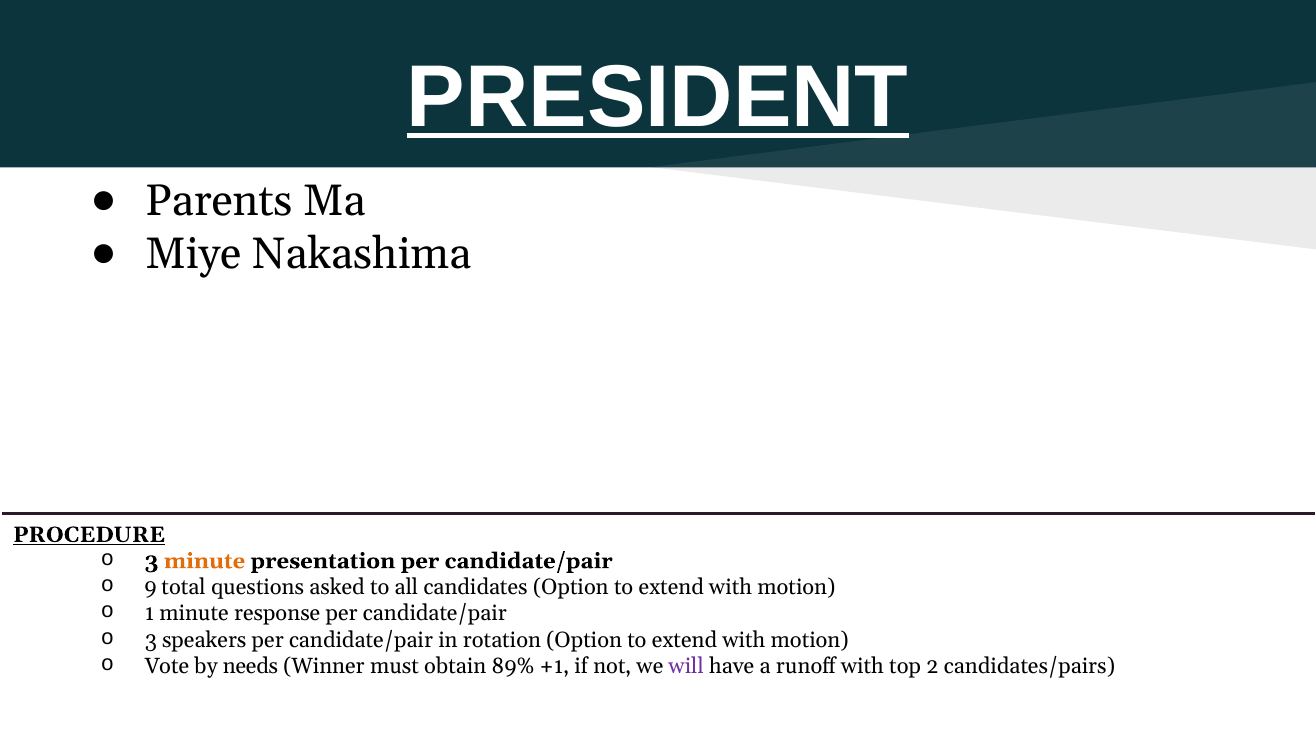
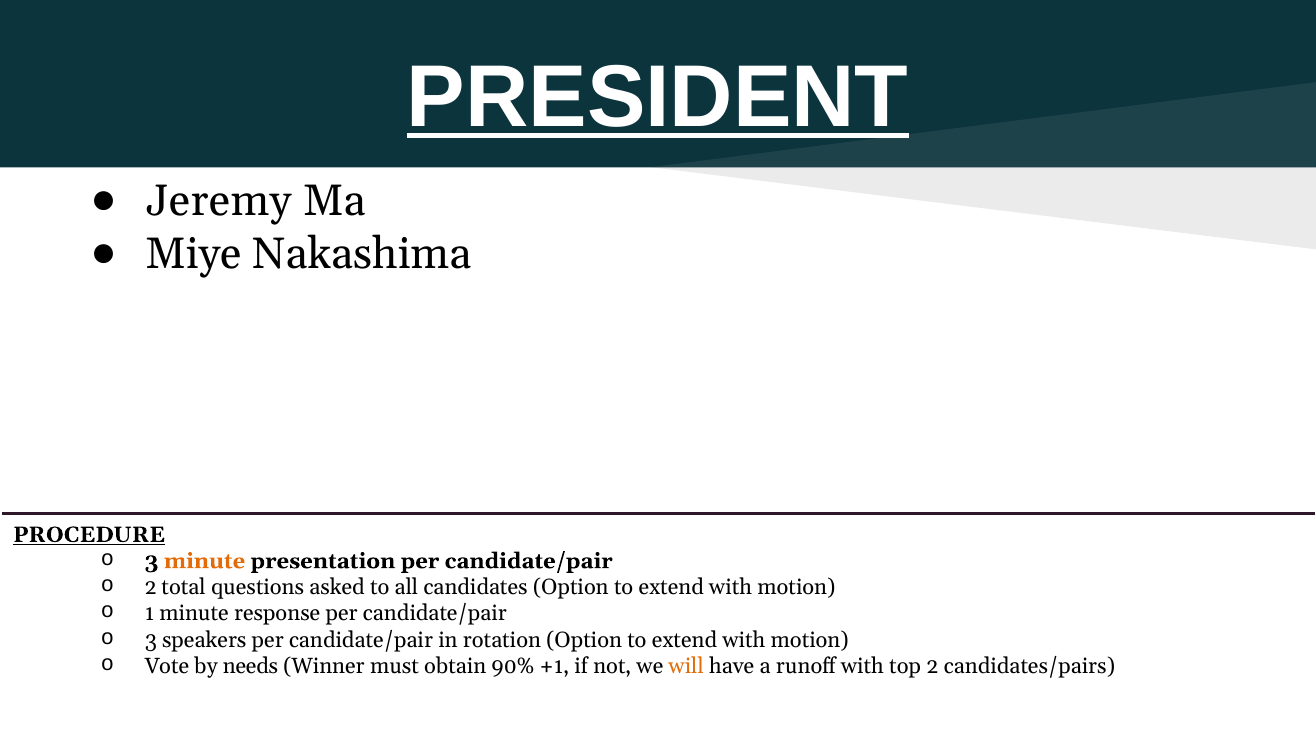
Parents: Parents -> Jeremy (219, 201)
9: 9 -> 2 (151, 588)
89%: 89% -> 90% (513, 666)
will colour: purple -> orange (686, 666)
